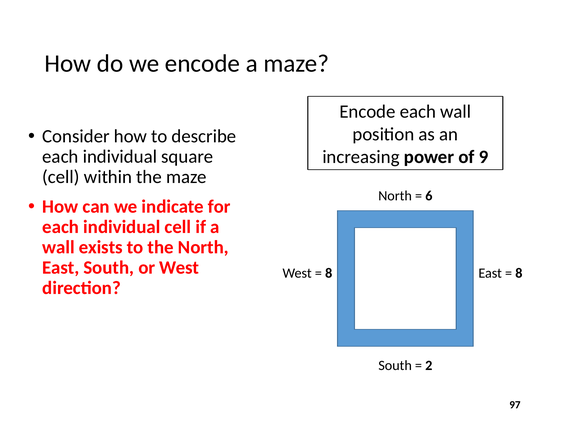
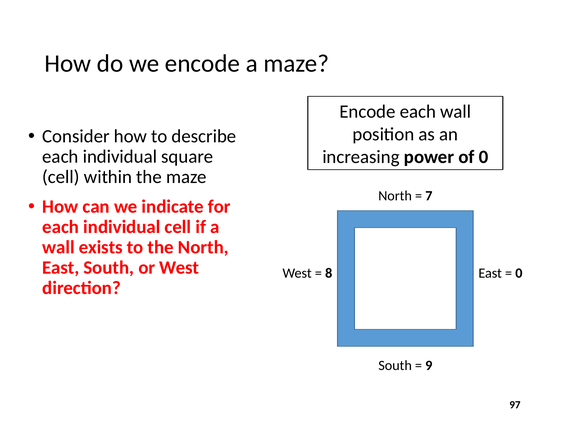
of 9: 9 -> 0 (483, 157)
6: 6 -> 7 (429, 196)
8: 8 -> 0 (519, 273)
2: 2 -> 9 (429, 365)
